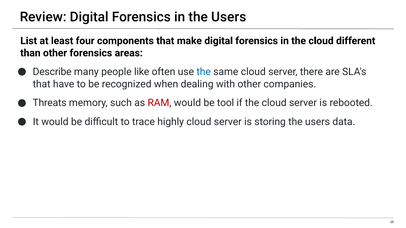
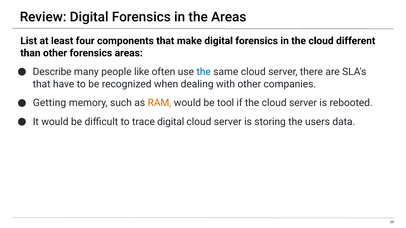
in the Users: Users -> Areas (229, 17)
Threats: Threats -> Getting (49, 103)
RAM colour: red -> orange (159, 103)
trace highly: highly -> digital (171, 122)
